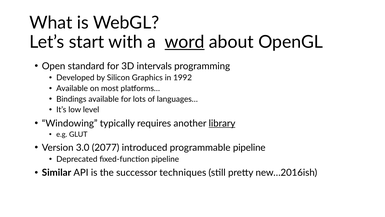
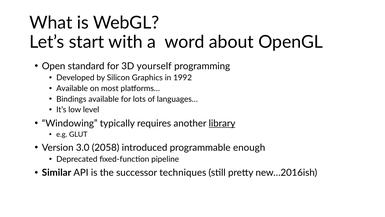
word underline: present -> none (185, 42)
intervals: intervals -> yourself (154, 66)
2077: 2077 -> 2058 (106, 147)
programmable pipeline: pipeline -> enough (249, 147)
